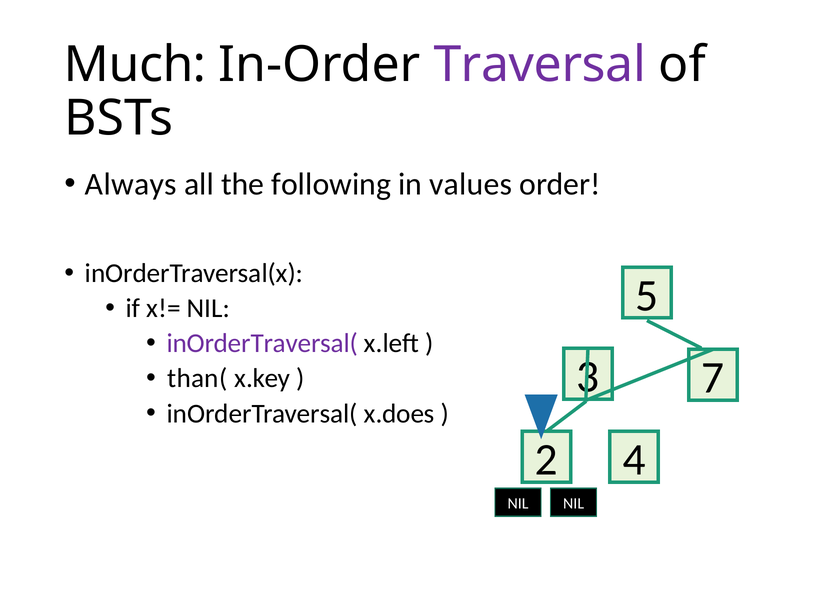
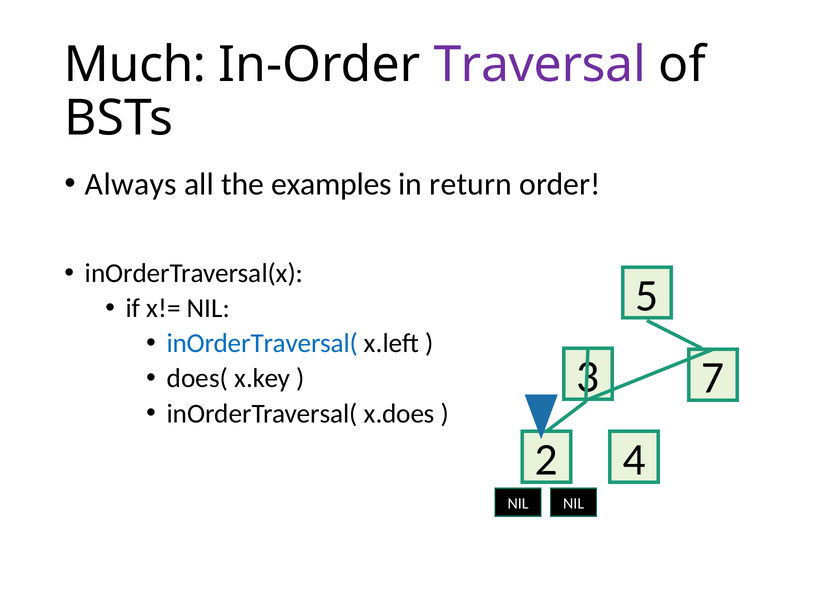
following: following -> examples (331, 184)
values: values -> return (471, 184)
inOrderTraversal( colour: purple -> blue (262, 344)
than(: than( -> does( (197, 379)
